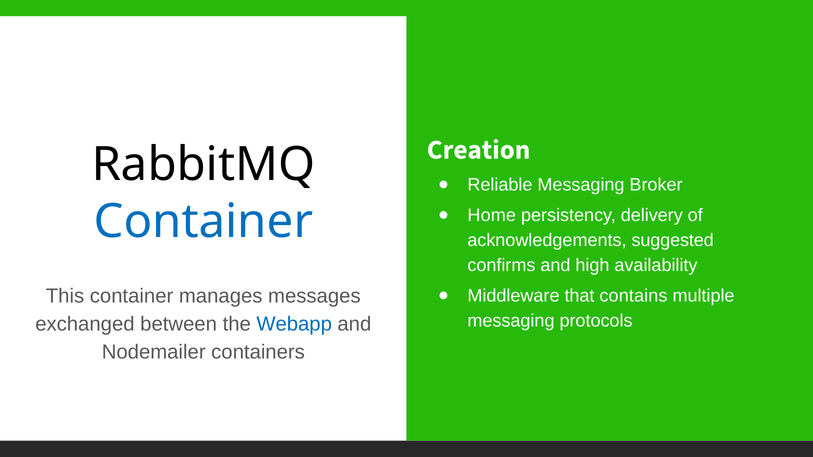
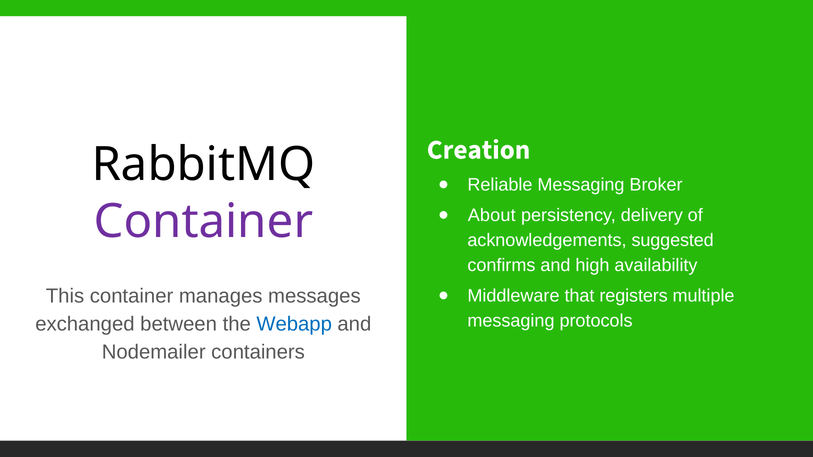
Home: Home -> About (492, 216)
Container colour: blue -> purple (203, 222)
contains: contains -> registers (634, 296)
